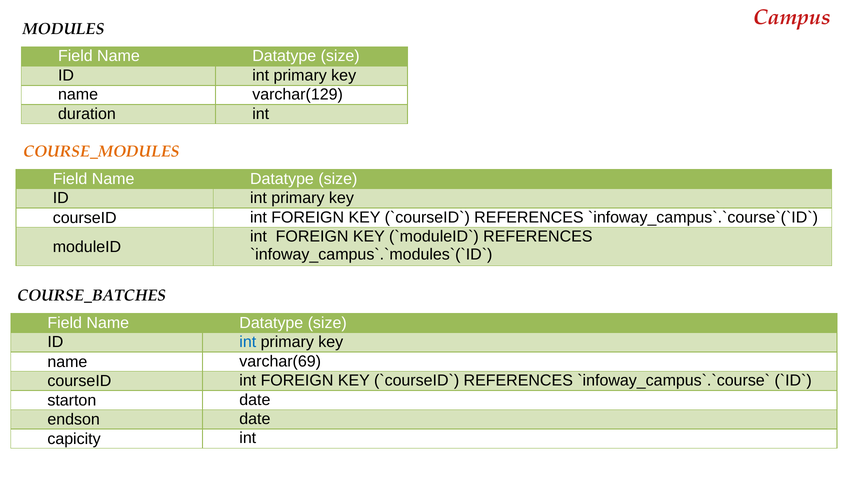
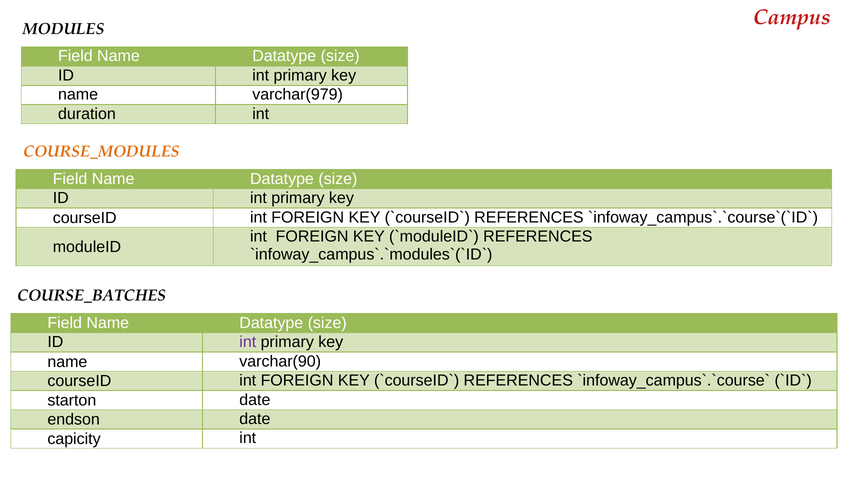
varchar(129: varchar(129 -> varchar(979 (298, 95)
int colour: blue -> purple (248, 342)
varchar(69: varchar(69 -> varchar(90 (280, 361)
